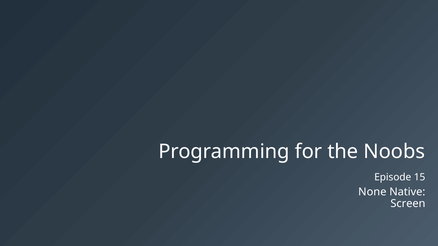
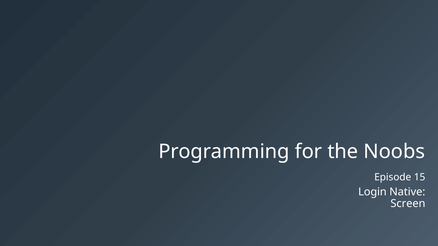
None: None -> Login (372, 192)
